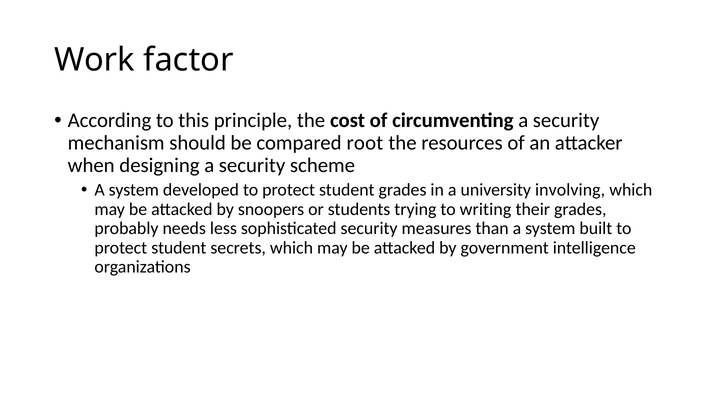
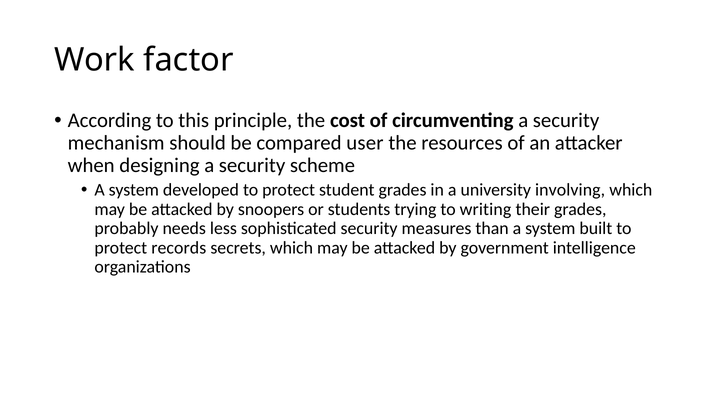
root: root -> user (365, 143)
student: student -> records (179, 248)
